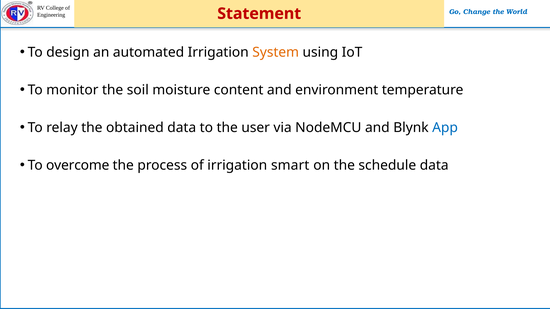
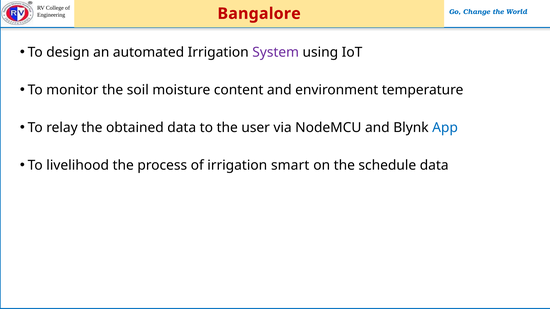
Statement: Statement -> Bangalore (259, 14)
System colour: orange -> purple (276, 52)
overcome: overcome -> livelihood (78, 165)
